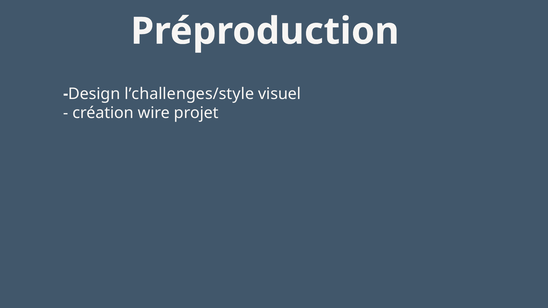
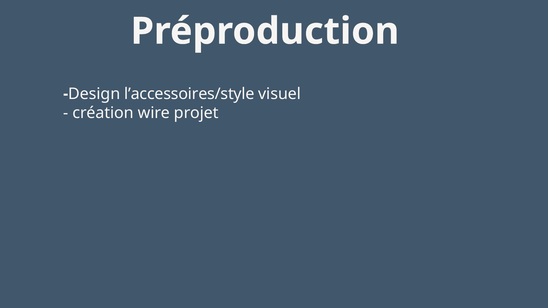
l’challenges/style: l’challenges/style -> l’accessoires/style (189, 94)
